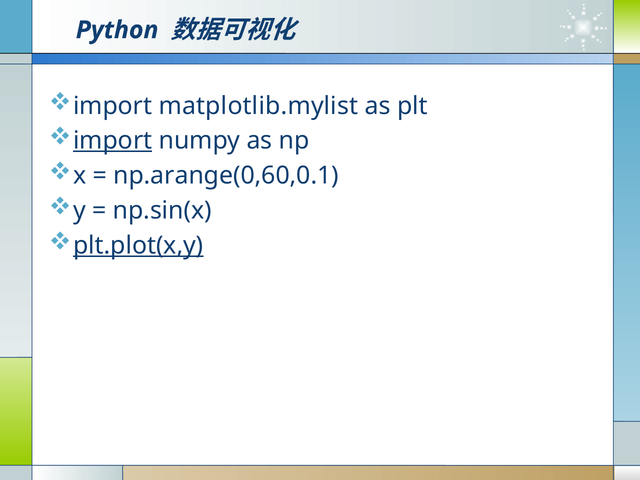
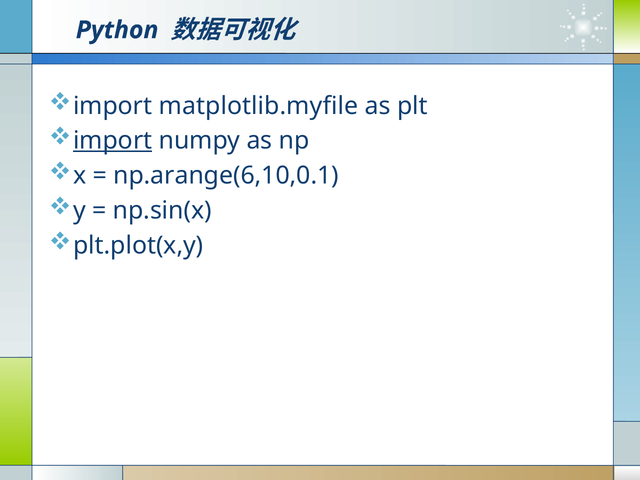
matplotlib.mylist: matplotlib.mylist -> matplotlib.myfile (258, 106)
np.arange(0,60,0.1: np.arange(0,60,0.1 -> np.arange(6,10,0.1 (226, 176)
plt.plot(x,y underline: present -> none (138, 245)
